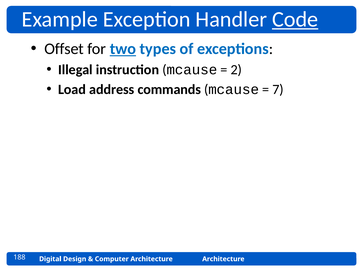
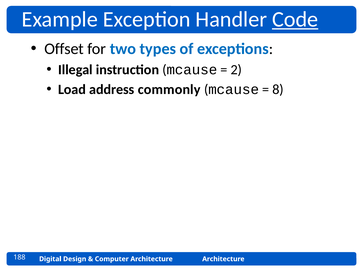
two underline: present -> none (123, 49)
commands: commands -> commonly (169, 90)
7: 7 -> 8 (278, 90)
